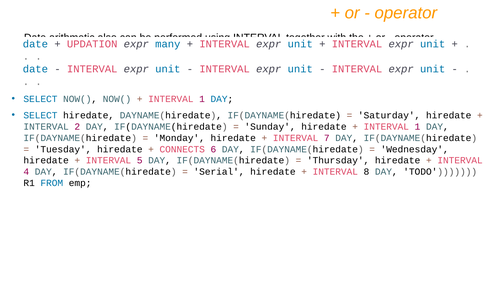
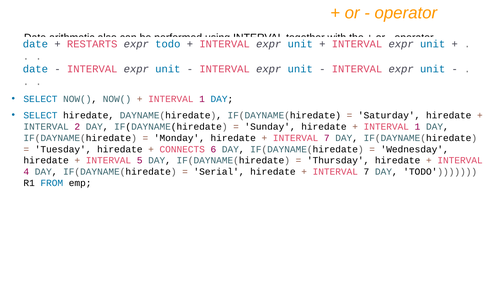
UPDATION: UPDATION -> RESTARTS (92, 44)
expr many: many -> todo (168, 44)
8: 8 -> 7 (366, 172)
